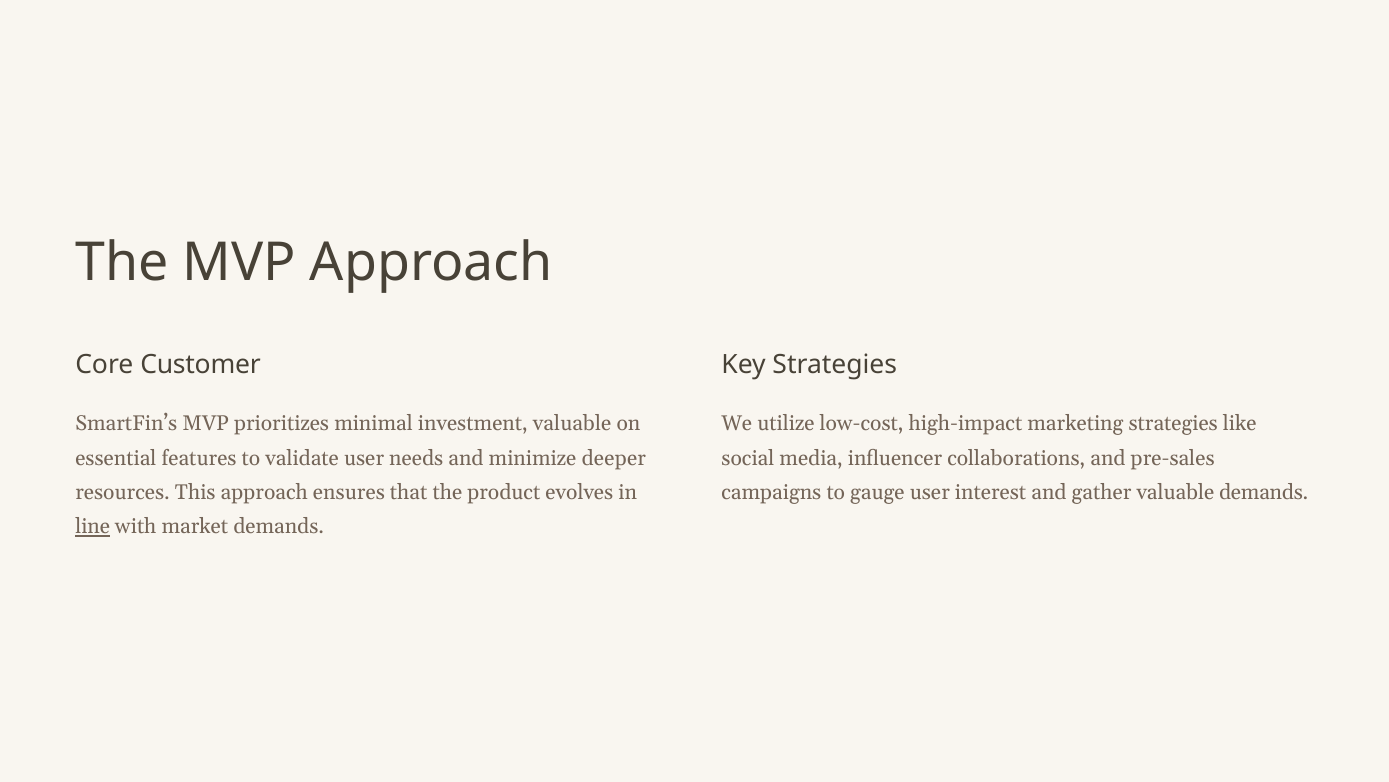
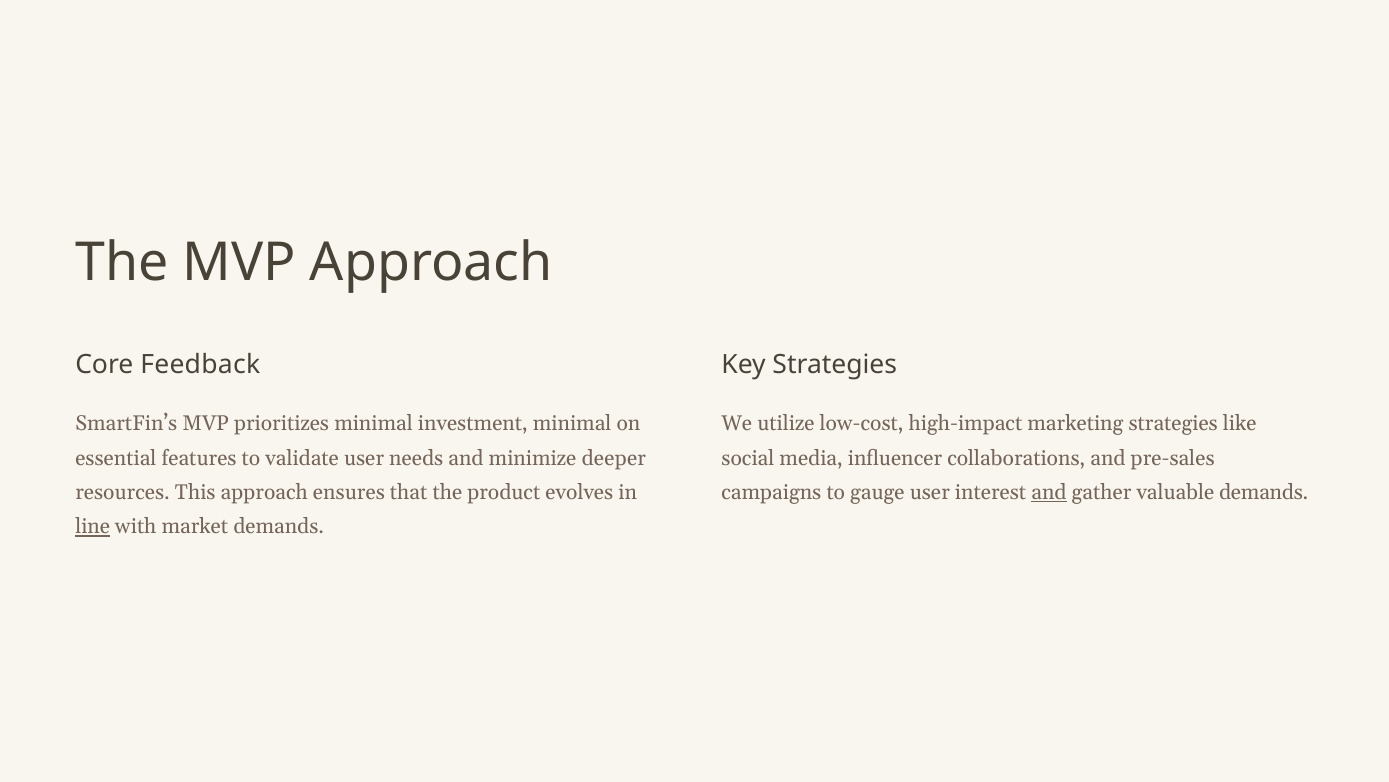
Customer: Customer -> Feedback (200, 364)
investment valuable: valuable -> minimal (572, 423)
and underline: none -> present (1049, 492)
